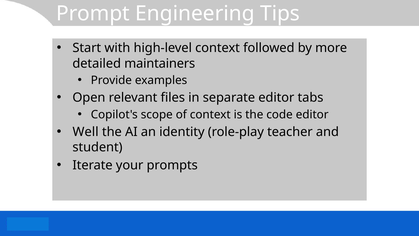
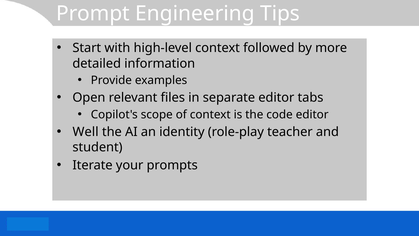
maintainers: maintainers -> information (160, 63)
